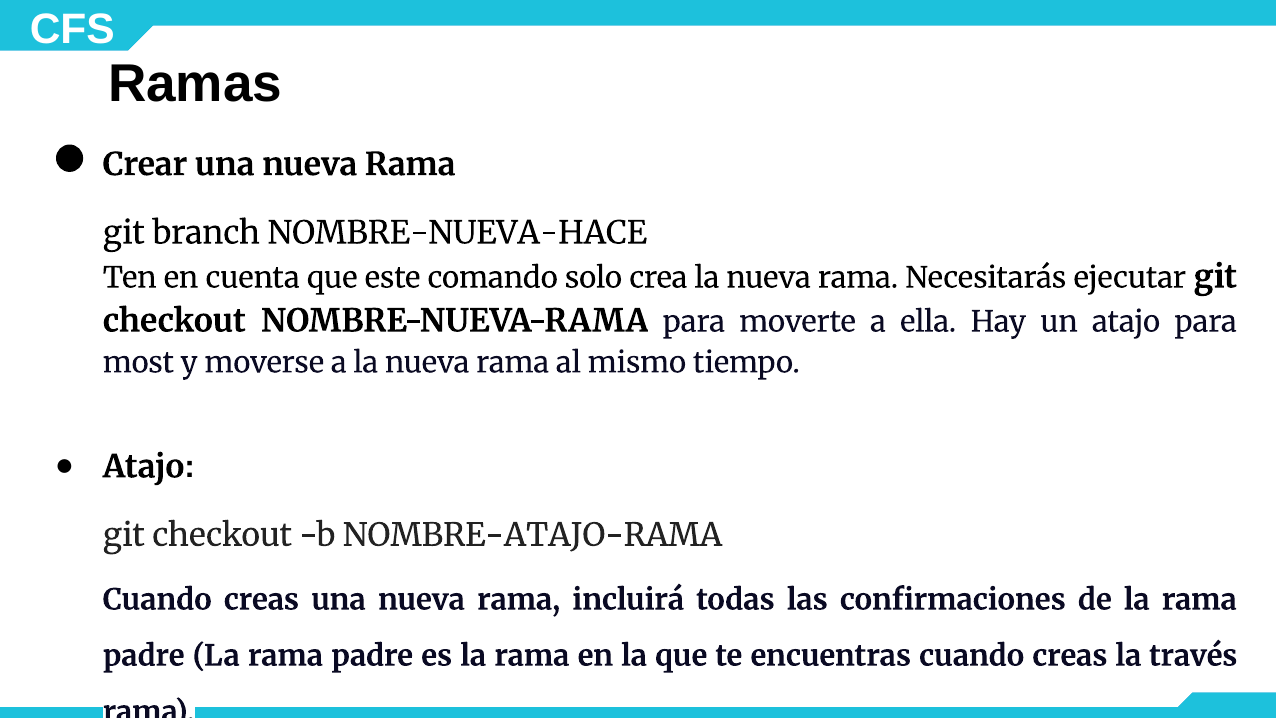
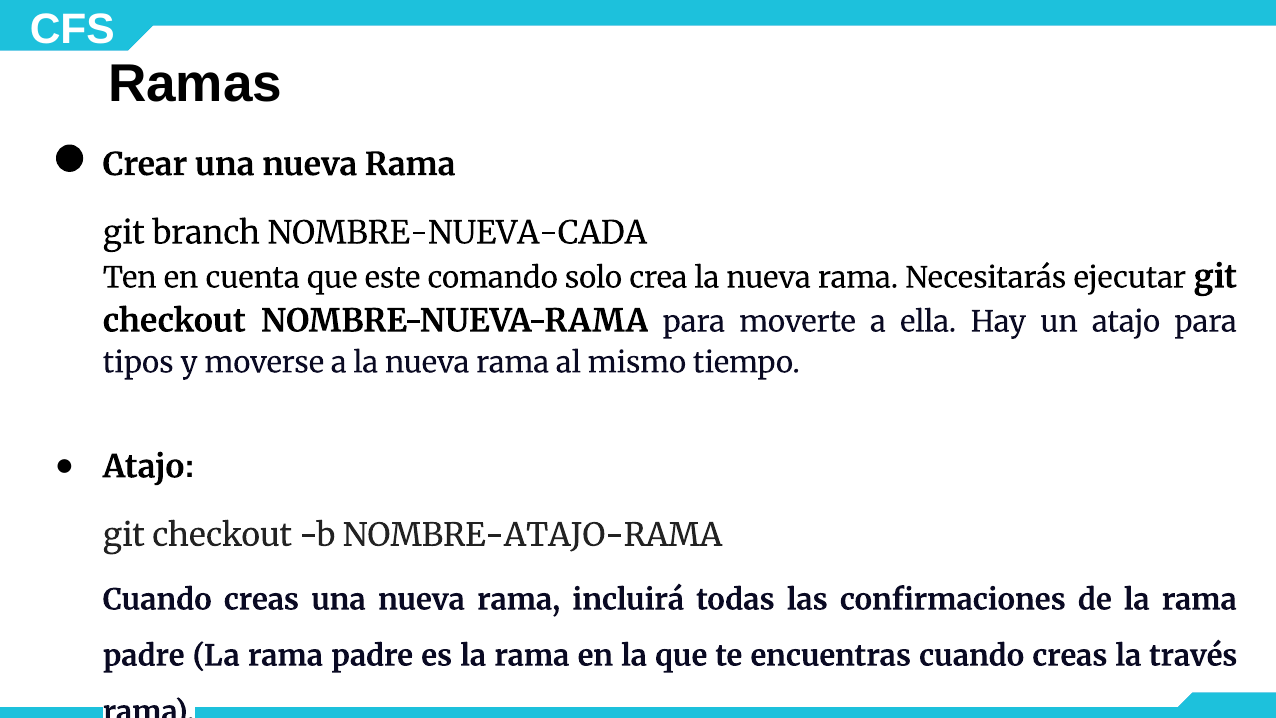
NOMBRE-NUEVA-HACE: NOMBRE-NUEVA-HACE -> NOMBRE-NUEVA-CADA (457, 233)
most: most -> tipos (138, 363)
